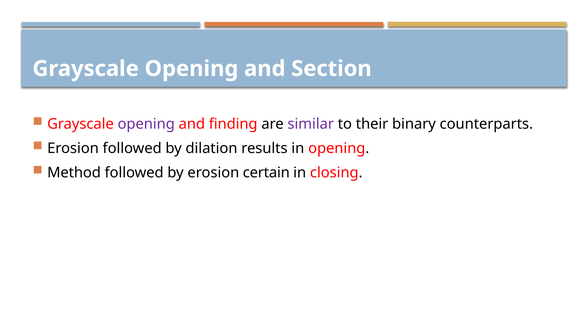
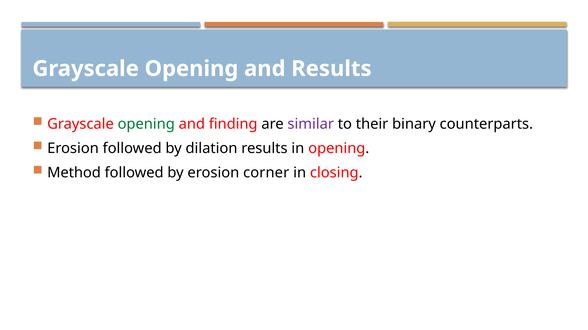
and Section: Section -> Results (331, 69)
opening colour: purple -> green (146, 124)
certain: certain -> corner (266, 173)
